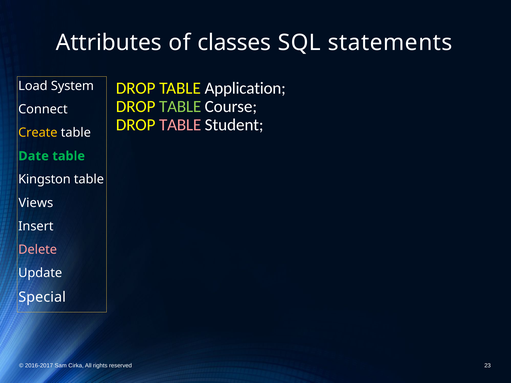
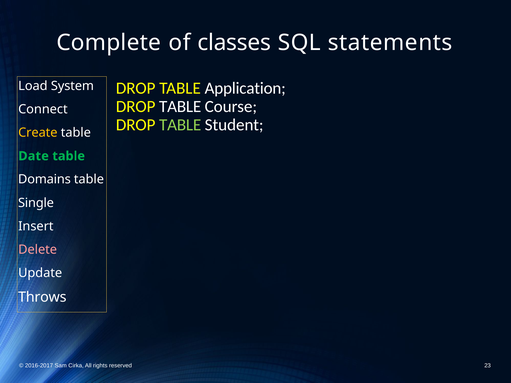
Attributes: Attributes -> Complete (109, 43)
TABLE colour: light green -> white (180, 107)
TABLE colour: pink -> light green (180, 125)
Kingston: Kingston -> Domains (44, 180)
Views: Views -> Single (36, 203)
Special: Special -> Throws (42, 297)
